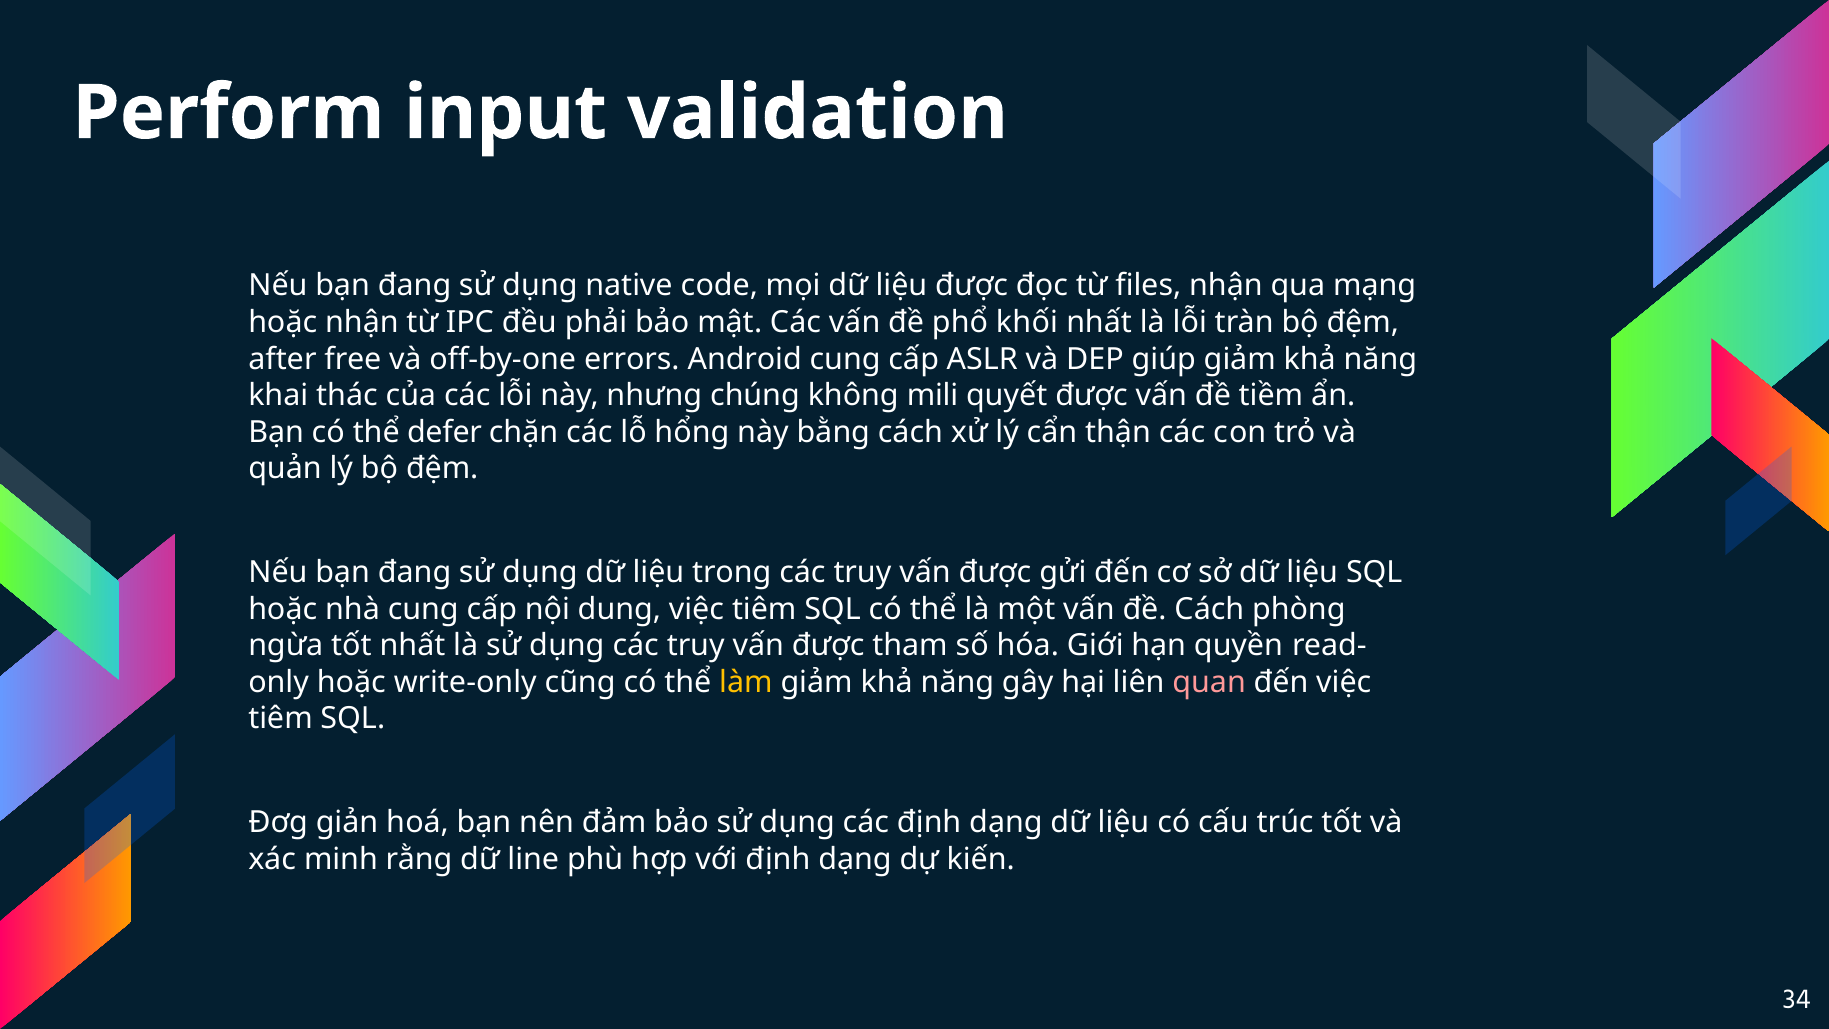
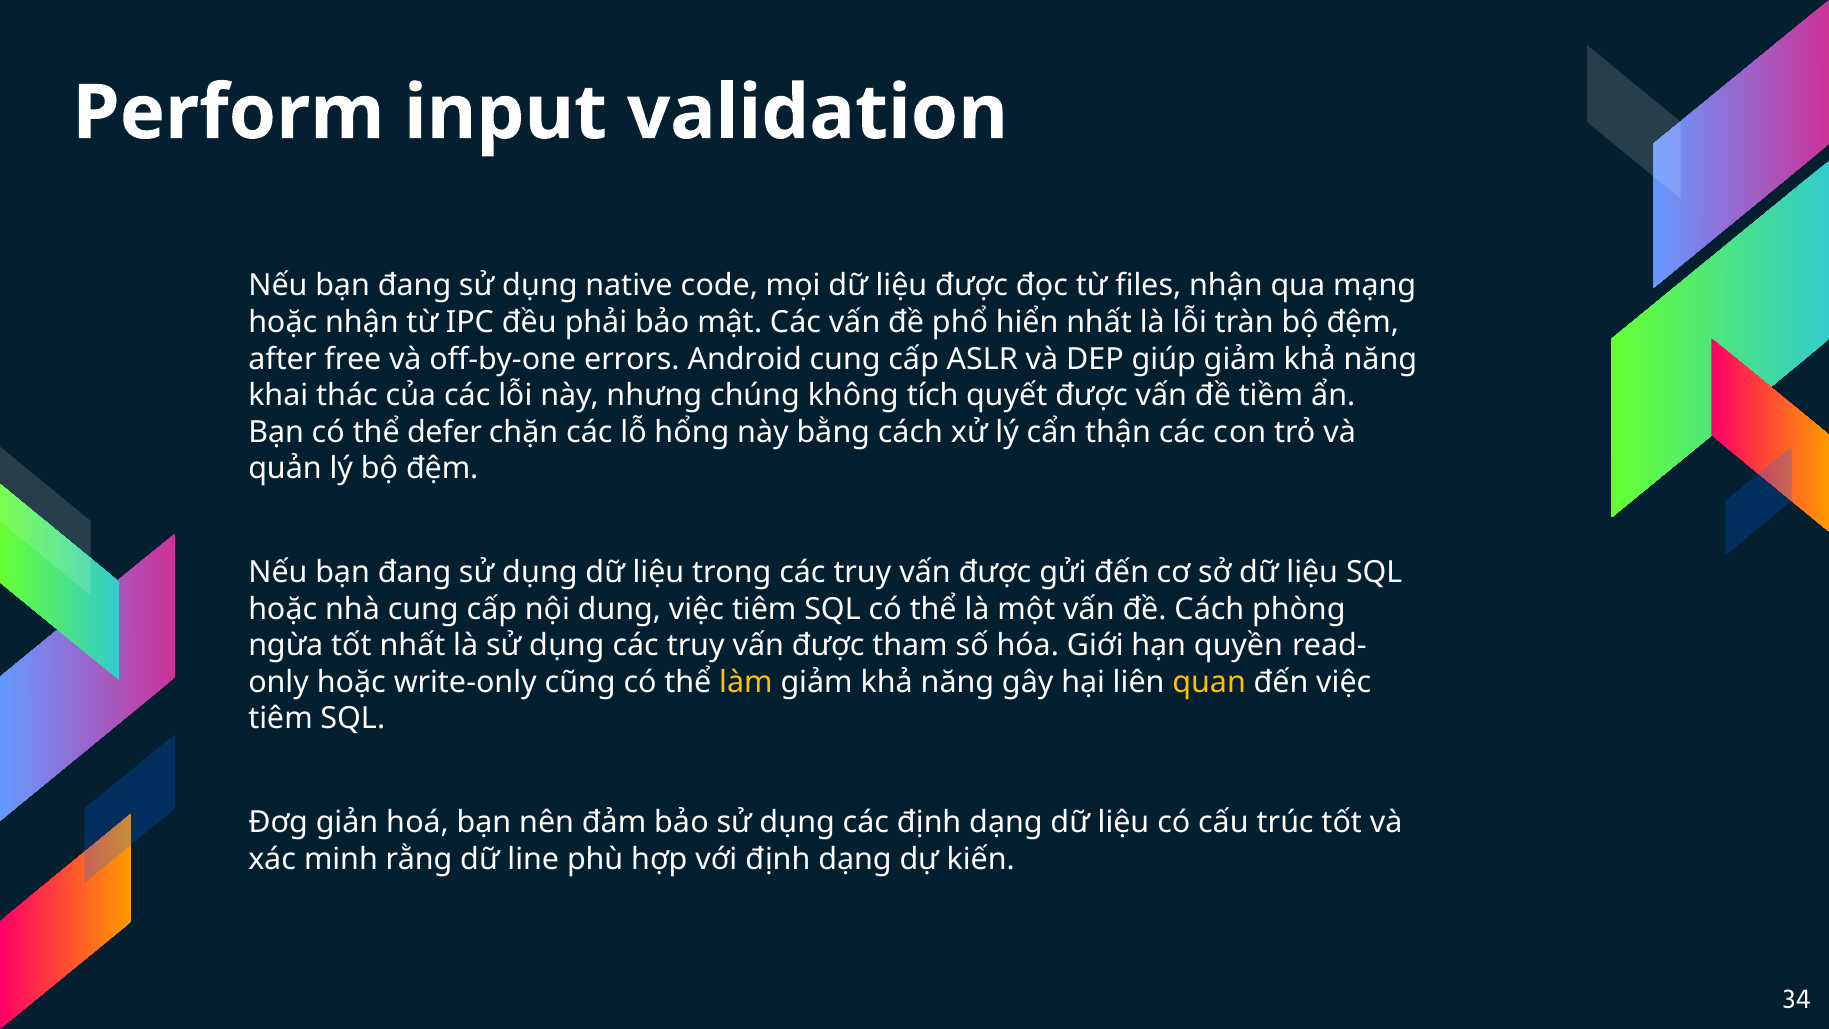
khối: khối -> hiển (1027, 322)
mili: mili -> tích (933, 396)
quan colour: pink -> yellow (1209, 682)
